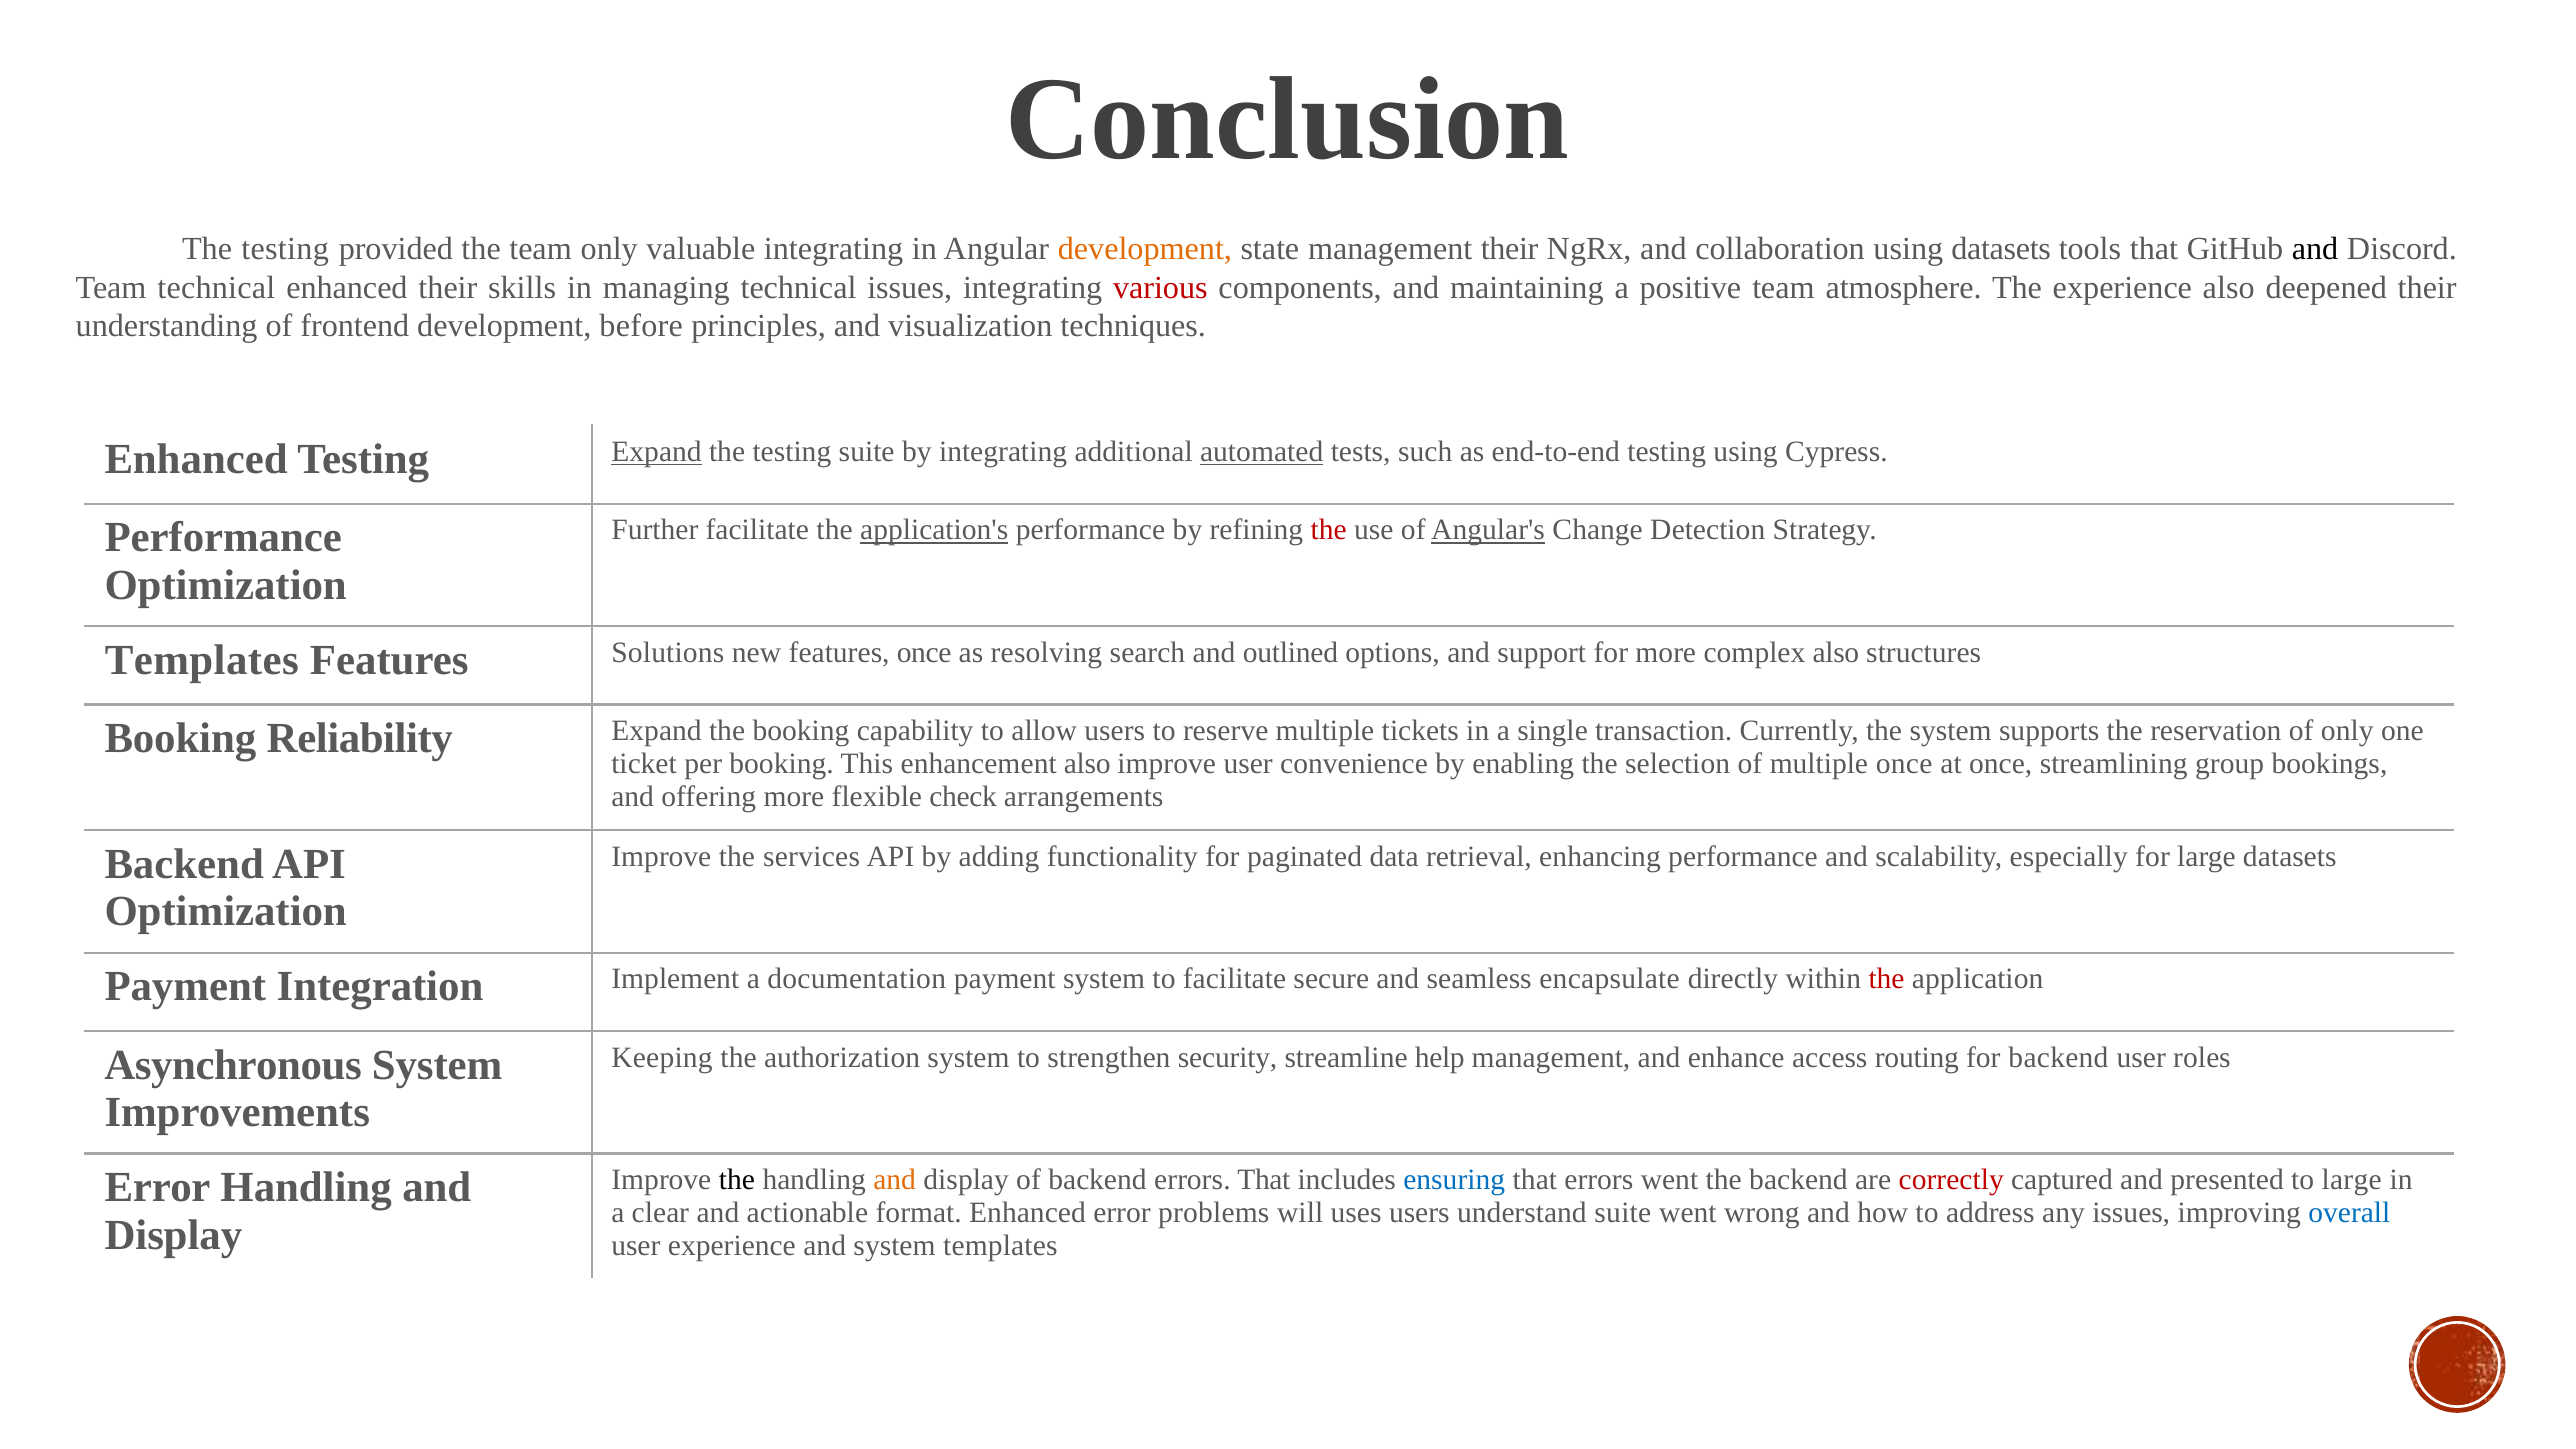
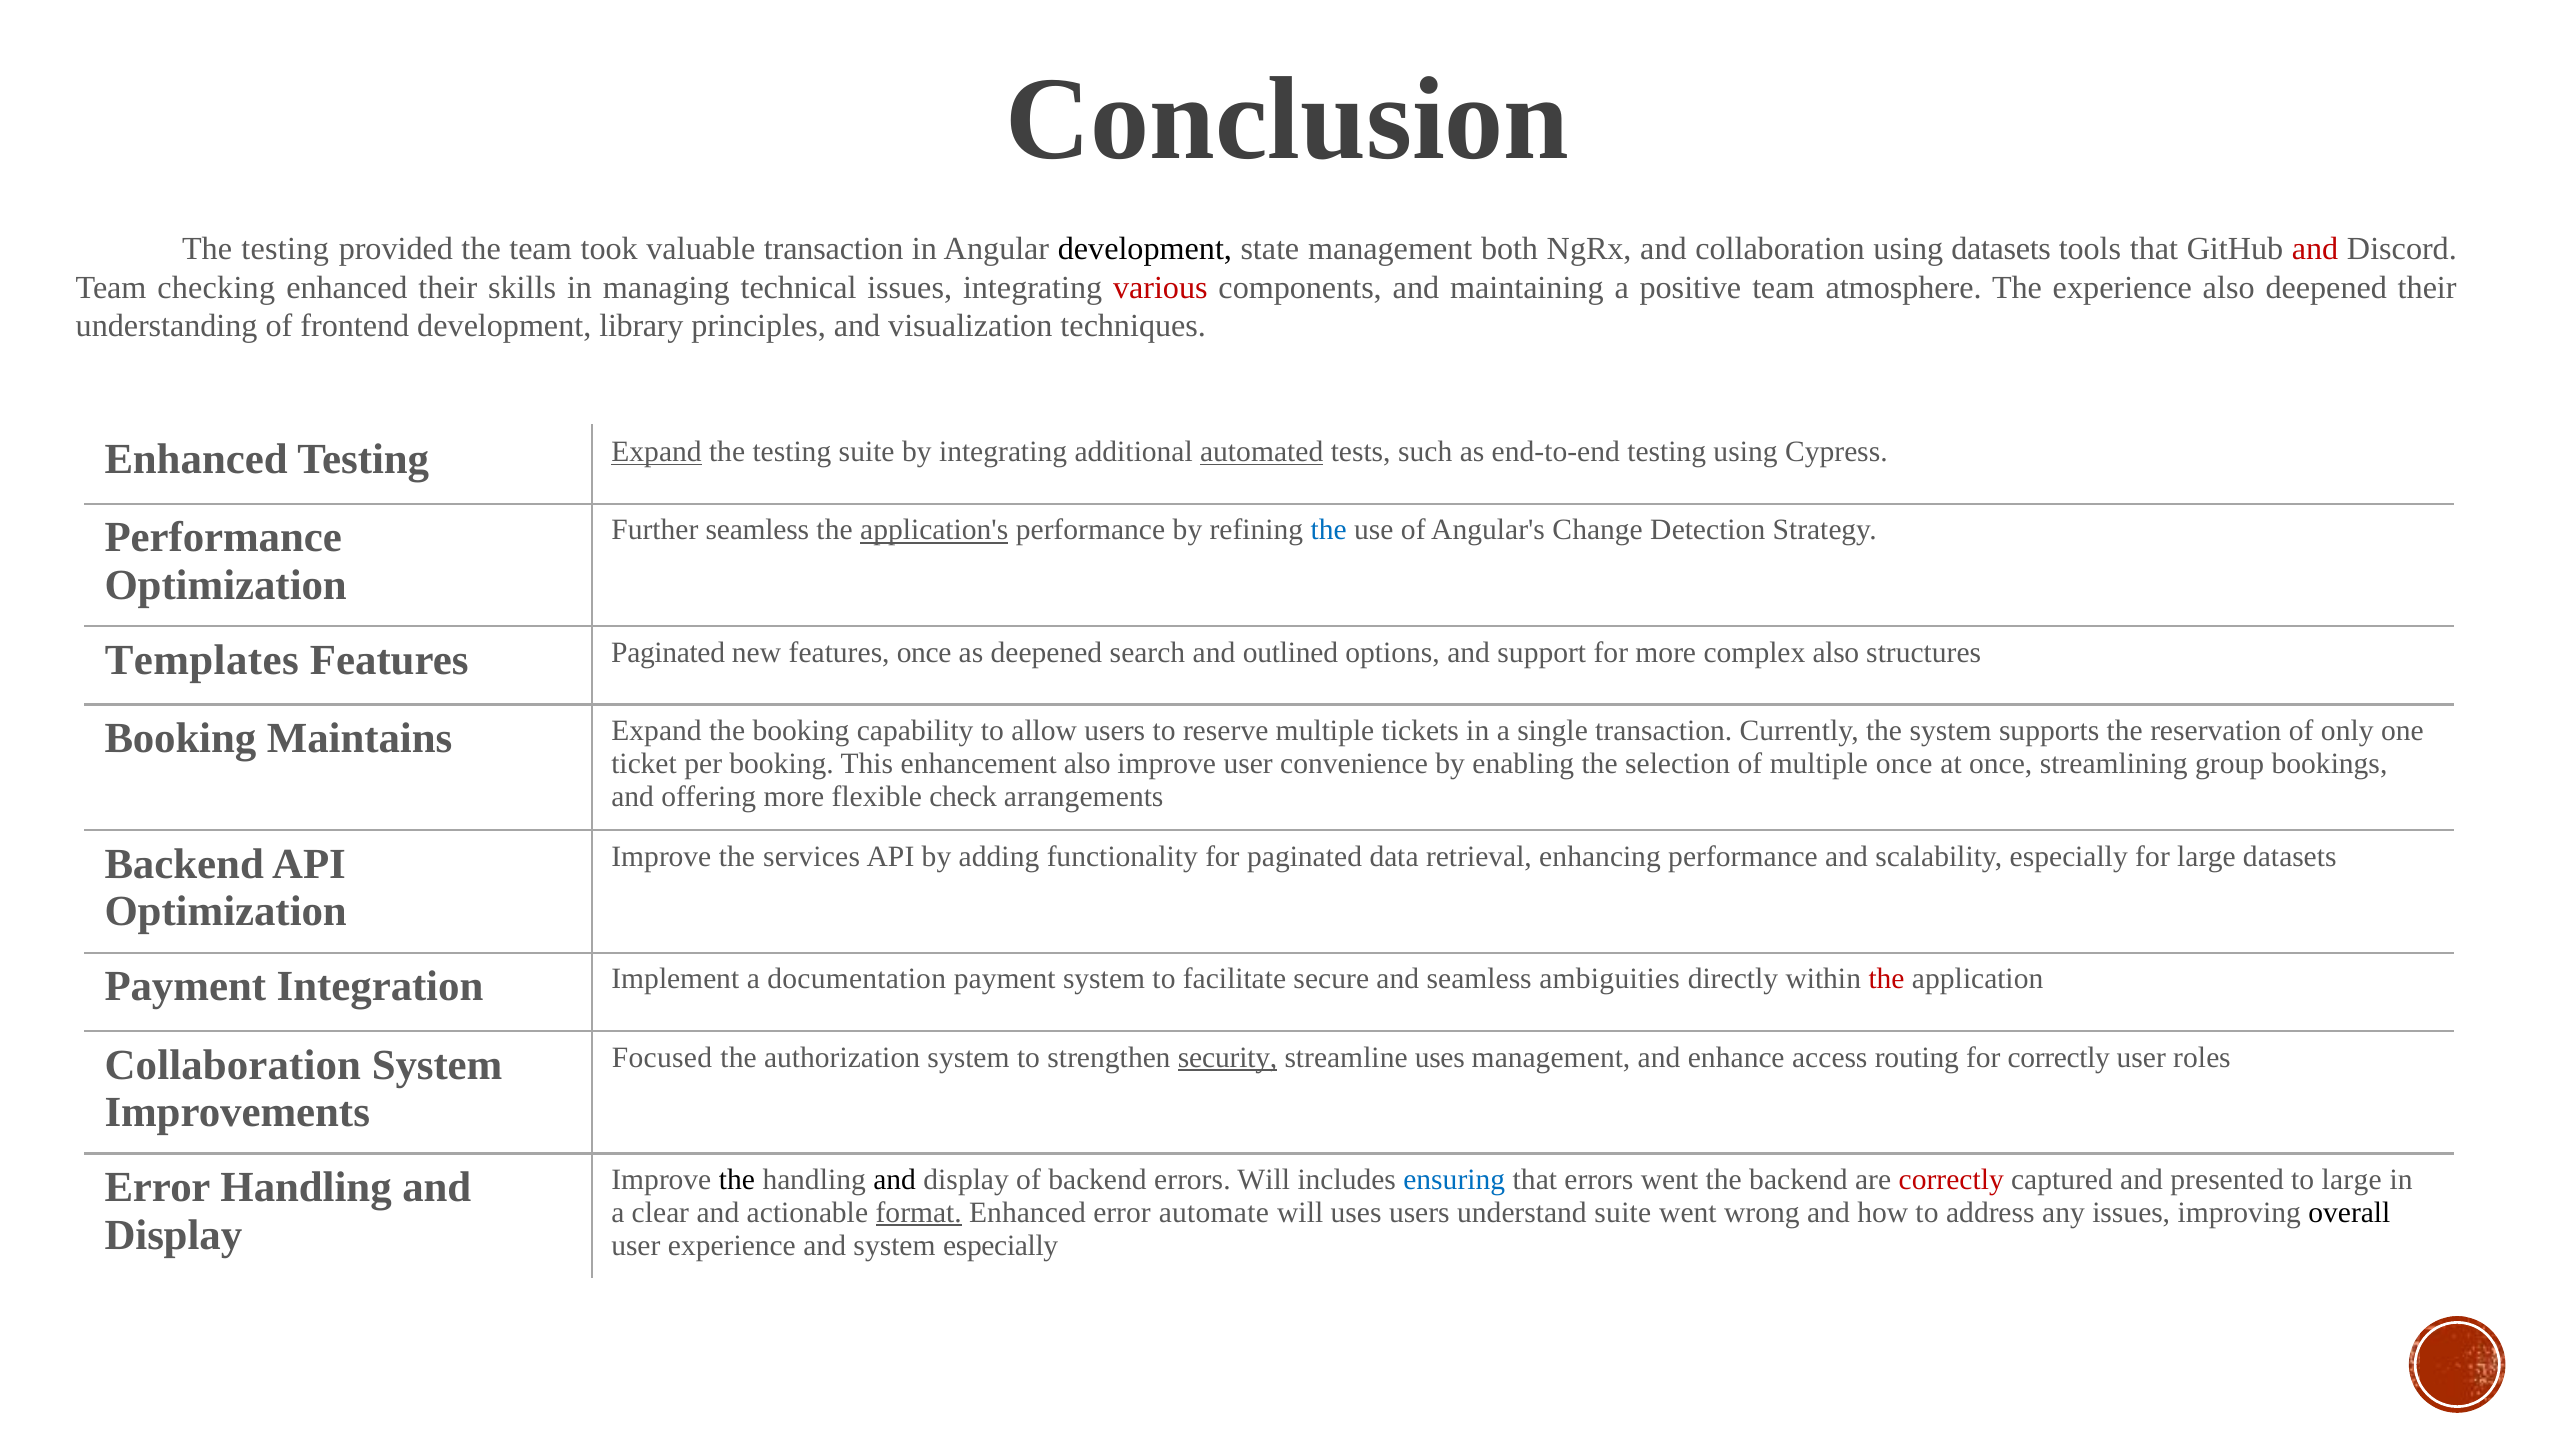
team only: only -> took (609, 249)
valuable integrating: integrating -> transaction (834, 249)
development colour: orange -> black (1145, 249)
management their: their -> both (1510, 249)
and colour: black -> red (2315, 249)
Team technical: technical -> checking (216, 287)
before: before -> library (641, 326)
Further facilitate: facilitate -> seamless (757, 530)
the colour: red -> blue (1329, 530)
Angular's underline: present -> none (1488, 530)
Features Solutions: Solutions -> Paginated (668, 653)
as resolving: resolving -> deepened (1046, 653)
Reliability: Reliability -> Maintains (360, 738)
encapsulate: encapsulate -> ambiguities (1610, 979)
Keeping: Keeping -> Focused (662, 1057)
security underline: none -> present (1228, 1057)
streamline help: help -> uses (1440, 1057)
for backend: backend -> correctly (2059, 1057)
Asynchronous: Asynchronous -> Collaboration (233, 1065)
and colour: orange -> black (895, 1180)
errors That: That -> Will (1264, 1180)
format underline: none -> present (919, 1213)
problems: problems -> automate (1214, 1213)
overall colour: blue -> black (2349, 1213)
system templates: templates -> especially (1001, 1245)
